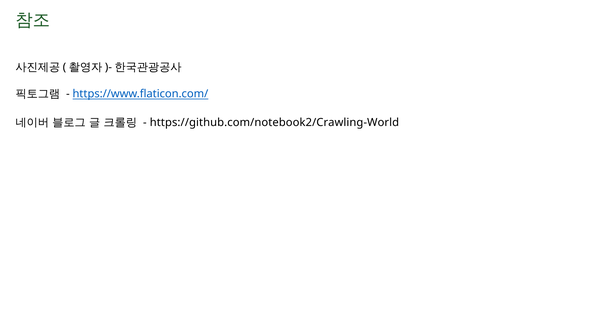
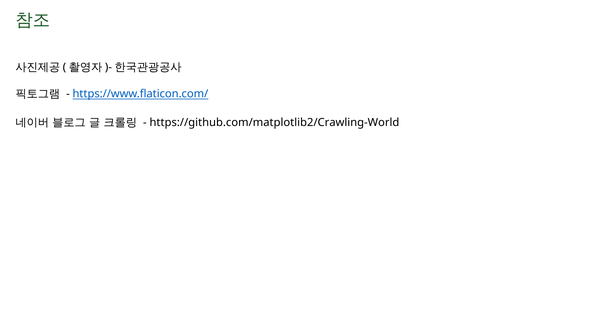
https://github.com/notebook2/Crawling-World: https://github.com/notebook2/Crawling-World -> https://github.com/matplotlib2/Crawling-World (274, 122)
